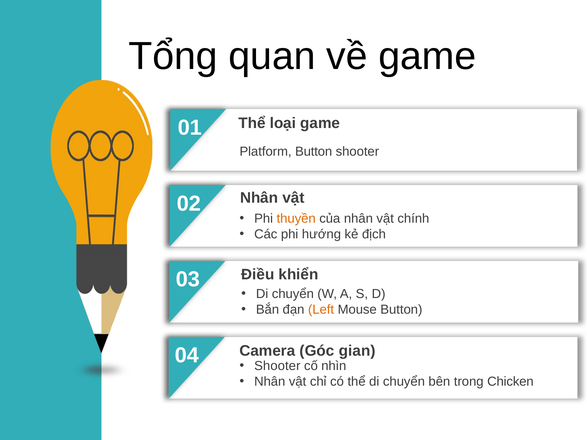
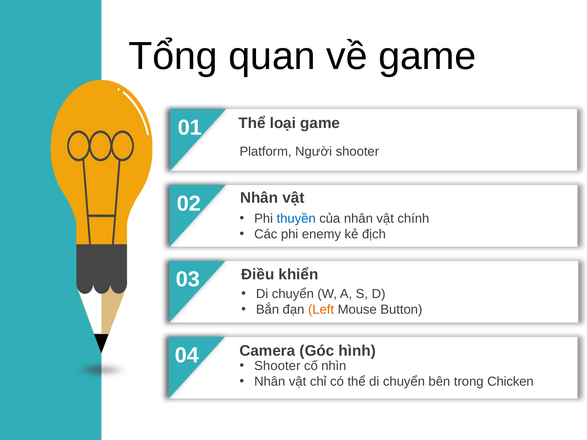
Platform Button: Button -> Người (314, 152)
thuyền colour: orange -> blue (296, 219)
hướng: hướng -> enemy (321, 234)
gian: gian -> hình (357, 351)
